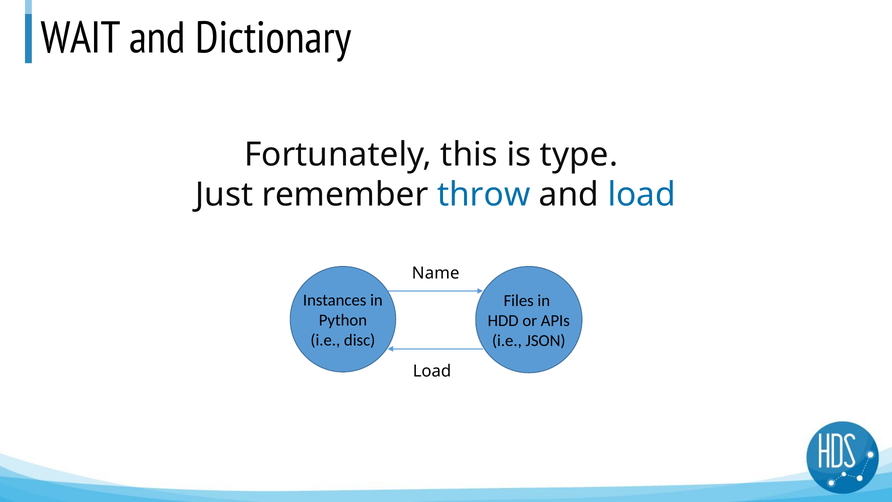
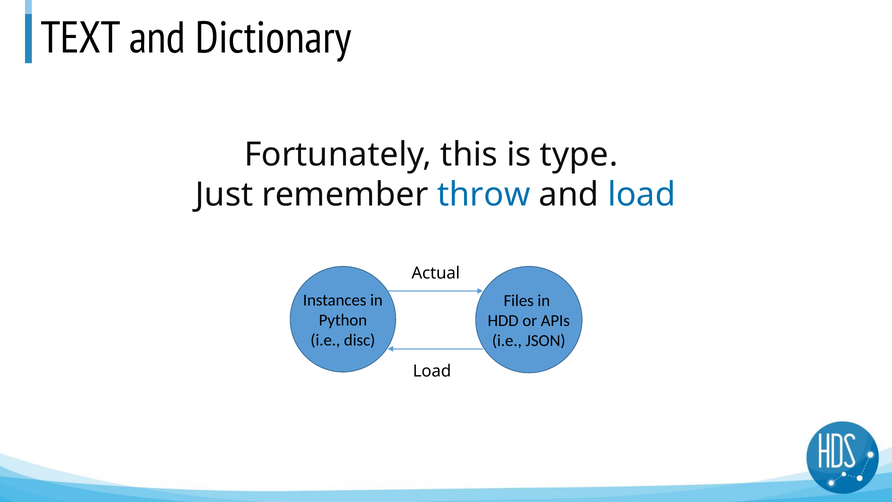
WAIT: WAIT -> TEXT (81, 38)
Name: Name -> Actual (436, 273)
